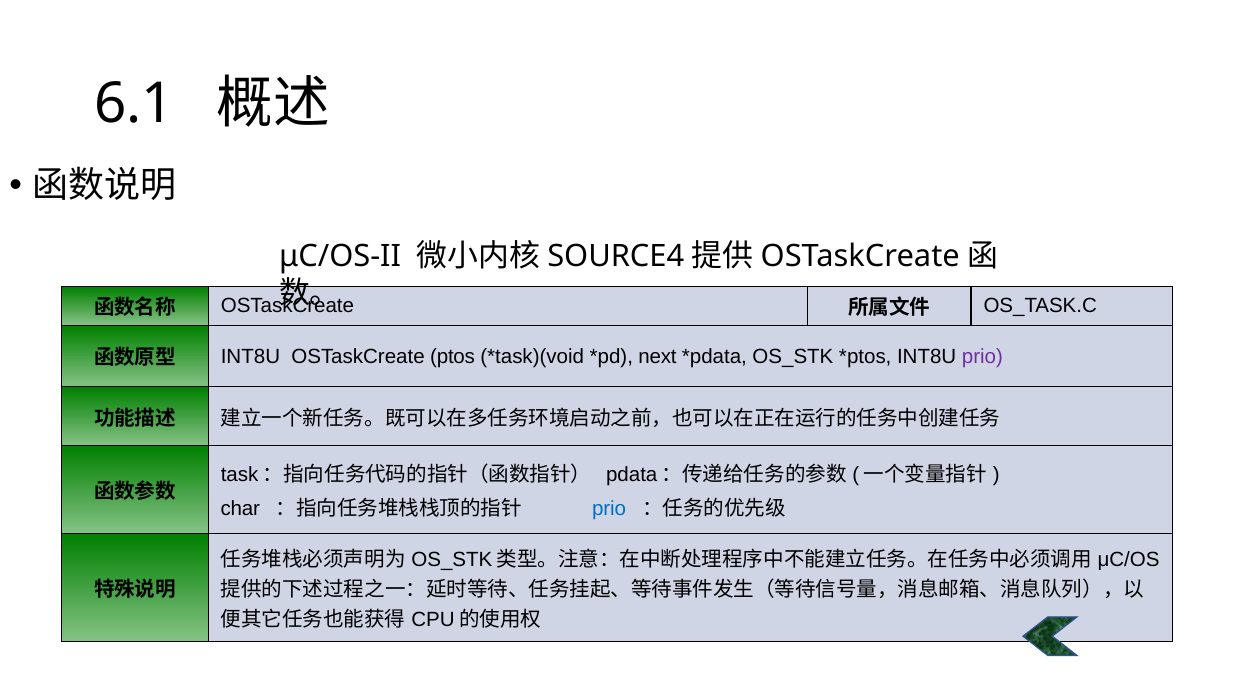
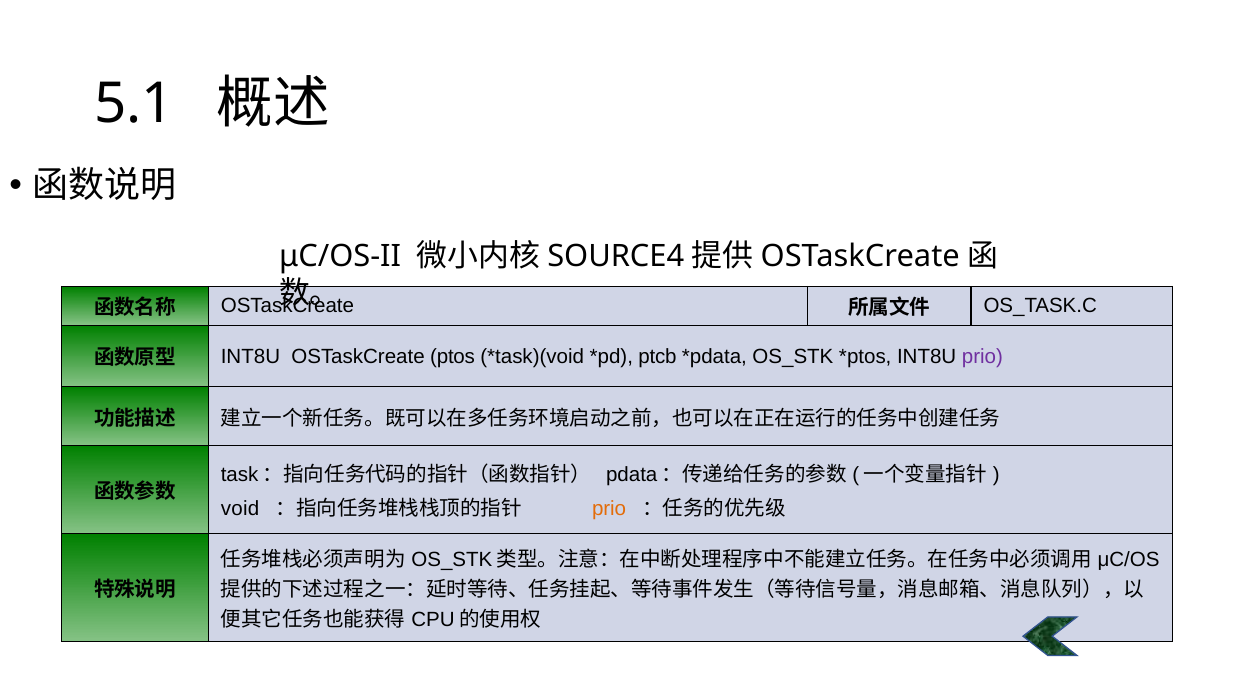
6.1: 6.1 -> 5.1 (134, 104)
next: next -> ptcb (658, 356)
char: char -> void (240, 509)
prio colour: blue -> orange (609, 509)
